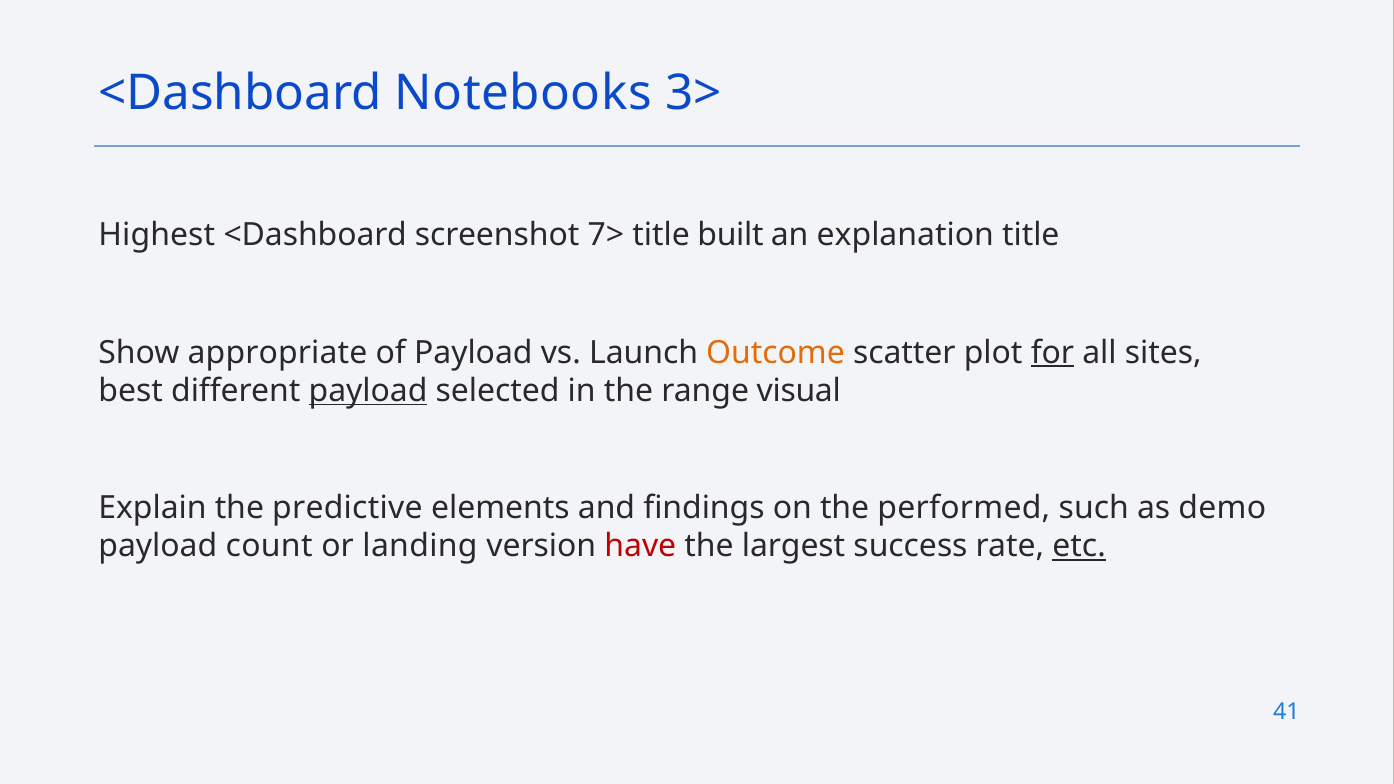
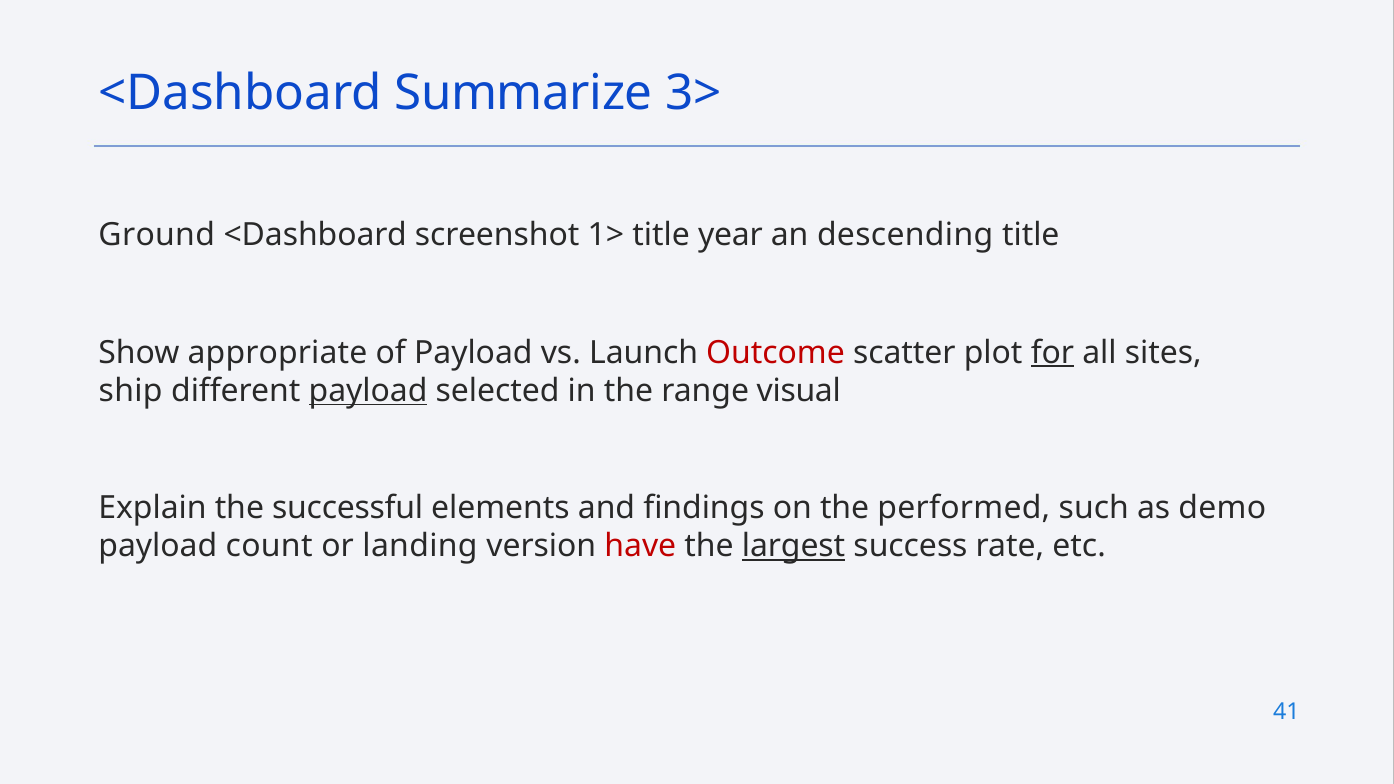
Notebooks: Notebooks -> Summarize (524, 93)
Highest: Highest -> Ground (157, 235)
7>: 7> -> 1> (606, 235)
built: built -> year (731, 235)
explanation: explanation -> descending (905, 235)
Outcome colour: orange -> red (776, 353)
best: best -> ship (131, 391)
predictive: predictive -> successful (348, 508)
largest underline: none -> present (794, 546)
etc underline: present -> none (1079, 546)
